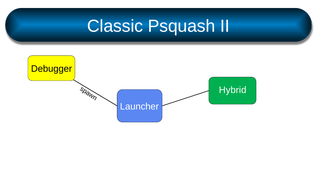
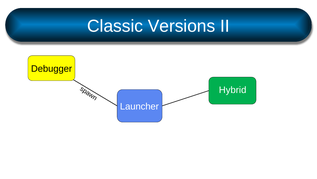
Psquash: Psquash -> Versions (182, 26)
